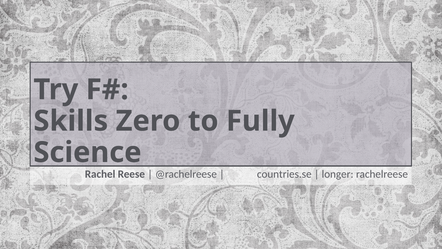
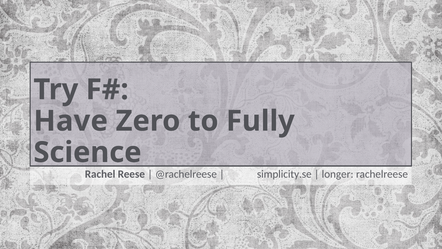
Skills: Skills -> Have (71, 121)
countries.se: countries.se -> simplicity.se (284, 174)
